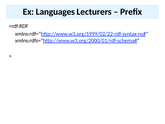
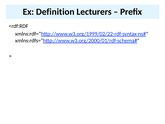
Languages: Languages -> Definition (55, 12)
